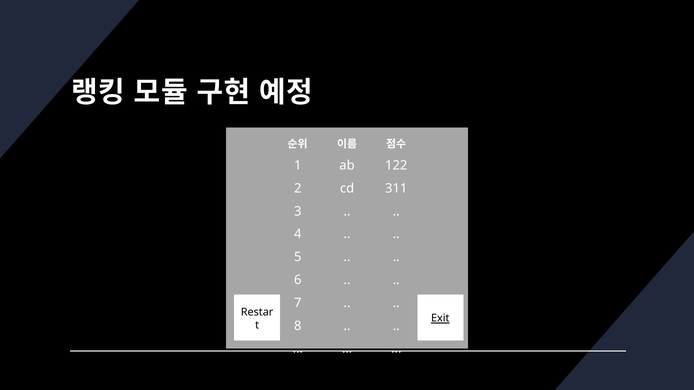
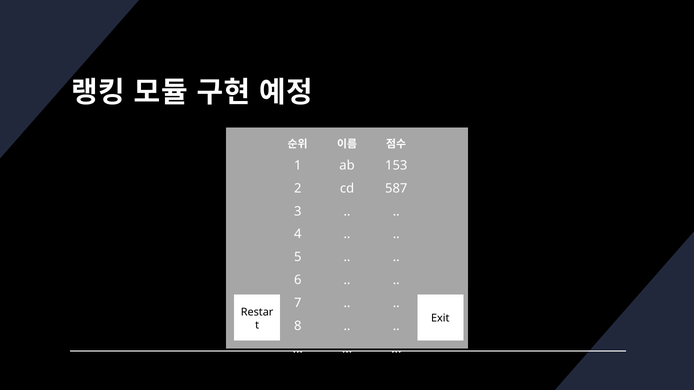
122: 122 -> 153 (396, 166)
311: 311 -> 587 (396, 189)
Exit underline: present -> none (440, 319)
